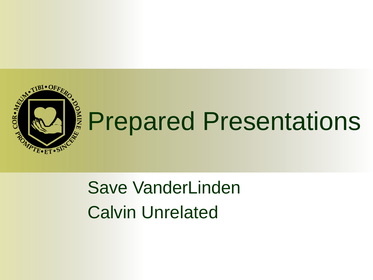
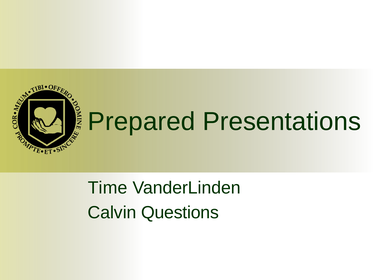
Save: Save -> Time (108, 188)
Unrelated: Unrelated -> Questions (180, 212)
